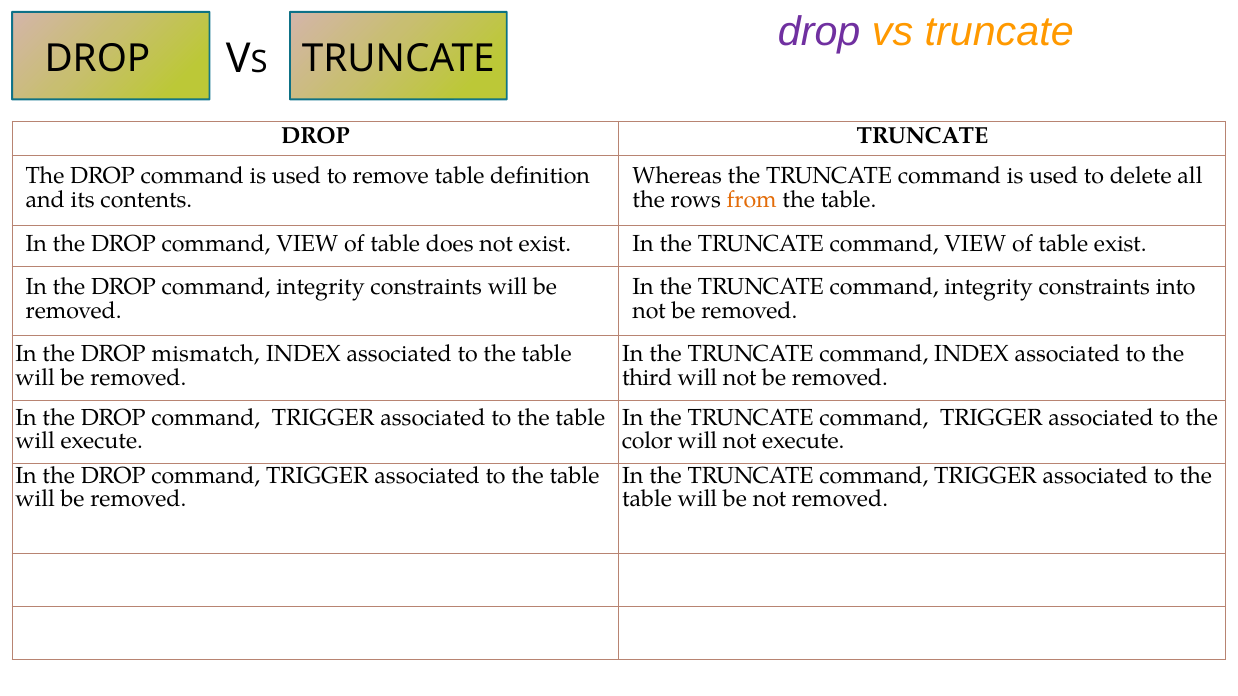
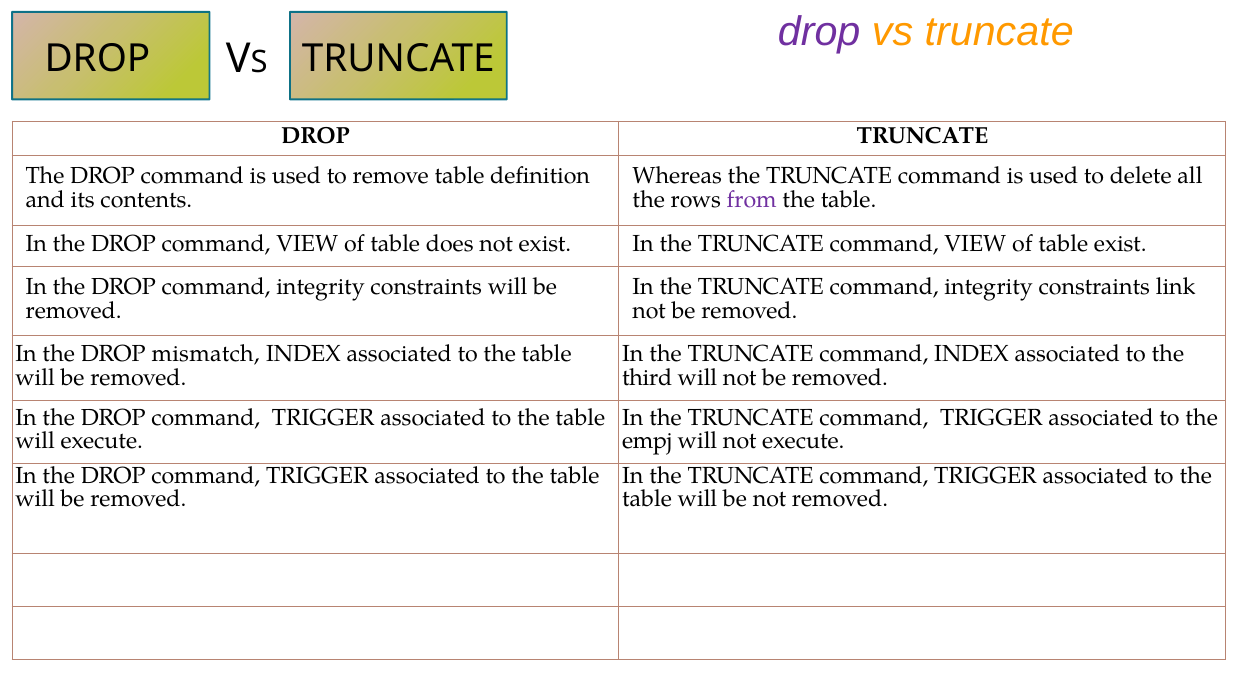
from colour: orange -> purple (752, 200)
into: into -> link (1176, 287)
color: color -> empj (647, 441)
